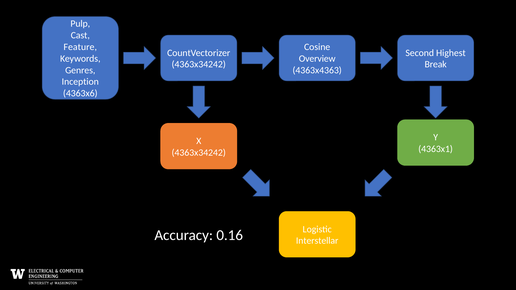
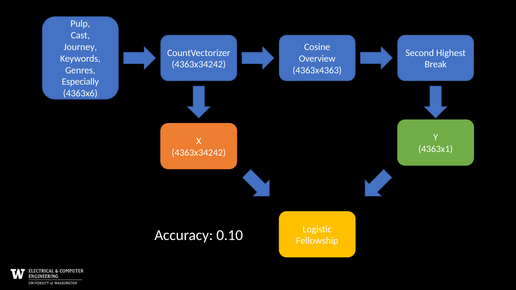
Feature: Feature -> Journey (80, 47)
Inception: Inception -> Especially (80, 82)
0.16: 0.16 -> 0.10 (230, 235)
Interstellar: Interstellar -> Fellowship (317, 241)
